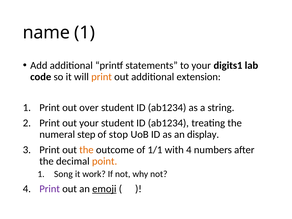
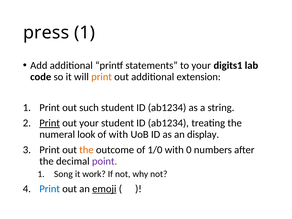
name: name -> press (46, 33)
over: over -> such (89, 108)
Print underline: none -> present (50, 123)
step: step -> look (86, 134)
of stop: stop -> with (118, 134)
1/1: 1/1 -> 1/0 (155, 150)
with 4: 4 -> 0 (189, 150)
point colour: orange -> purple (105, 161)
Print colour: purple -> blue (50, 189)
